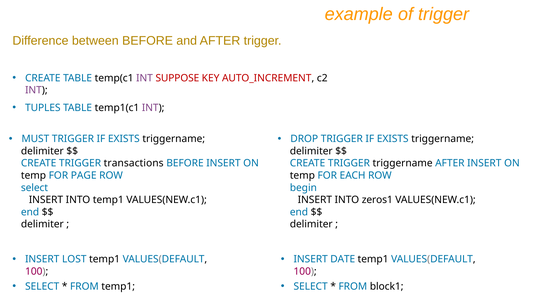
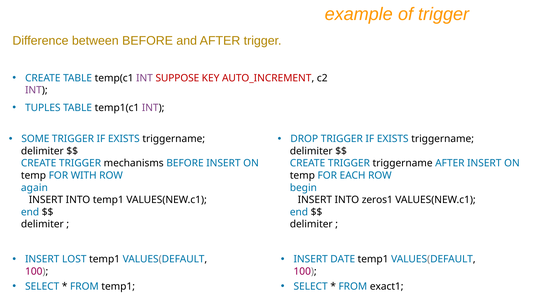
MUST: MUST -> SOME (35, 139)
transactions: transactions -> mechanisms (134, 163)
PAGE: PAGE -> WITH (84, 175)
select: select -> again (34, 187)
block1: block1 -> exact1 (387, 286)
